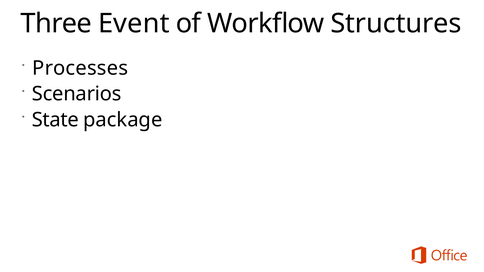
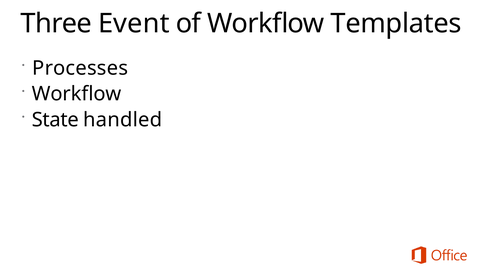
Structures: Structures -> Templates (396, 24)
Scenarios: Scenarios -> Workflow (77, 94)
package: package -> handled (123, 120)
